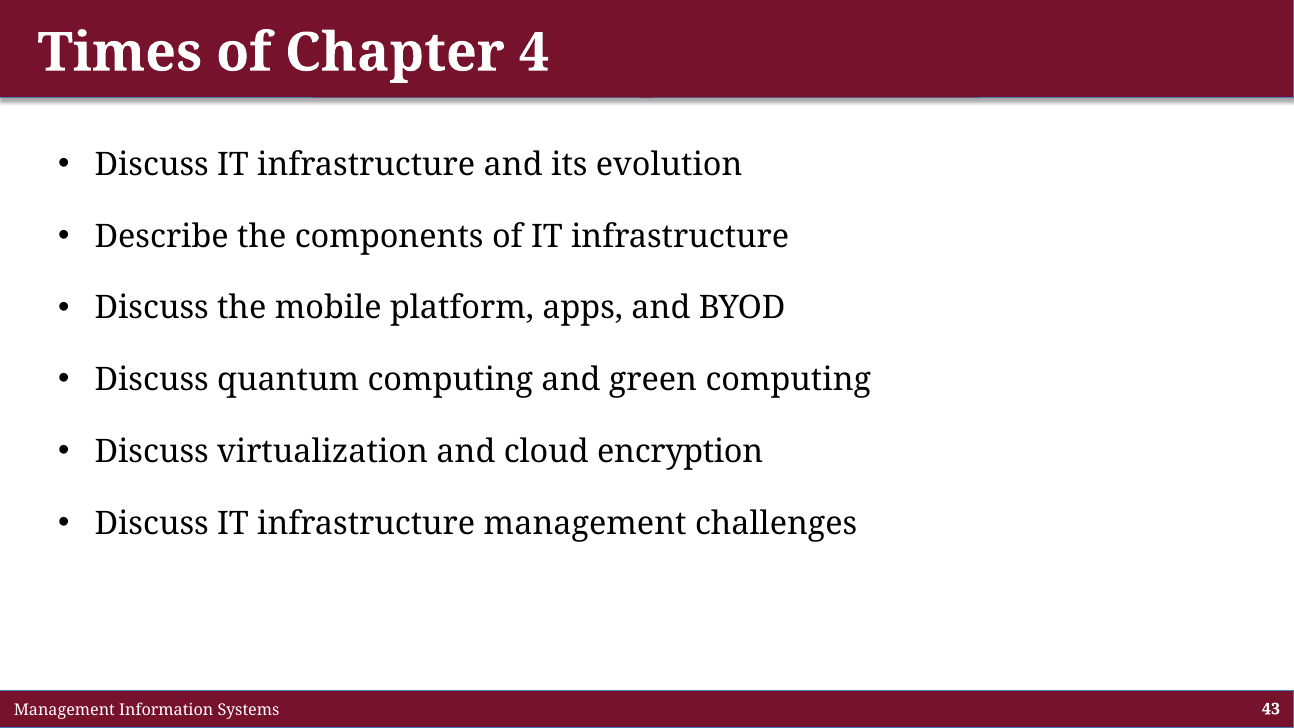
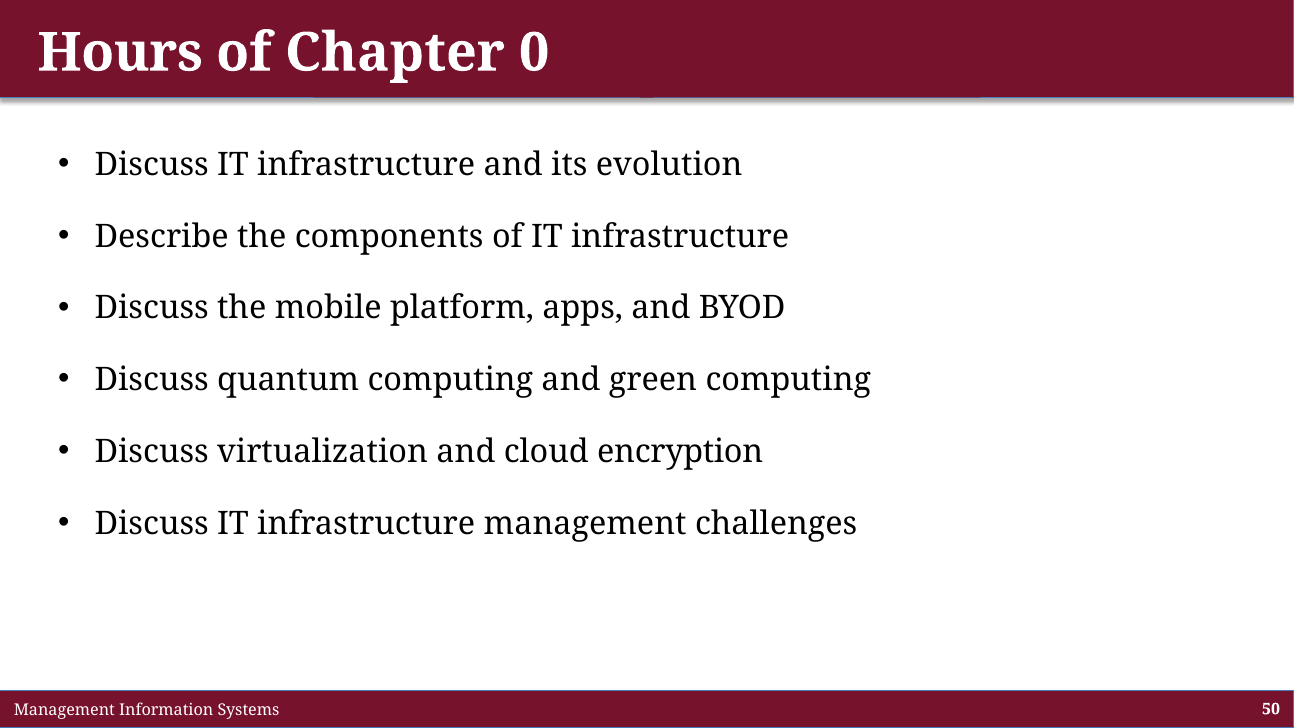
Times: Times -> Hours (120, 53)
4: 4 -> 0 (534, 53)
43: 43 -> 50 (1271, 709)
